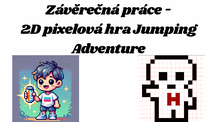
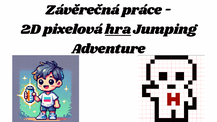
hra underline: none -> present (118, 29)
